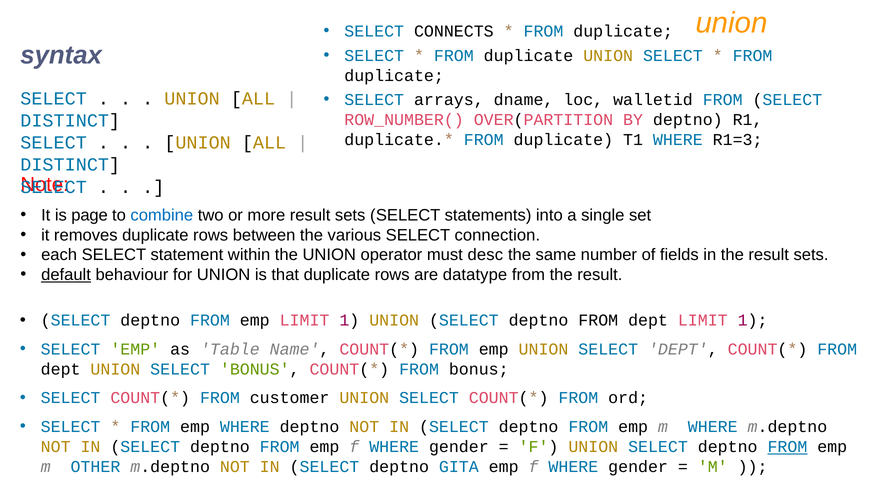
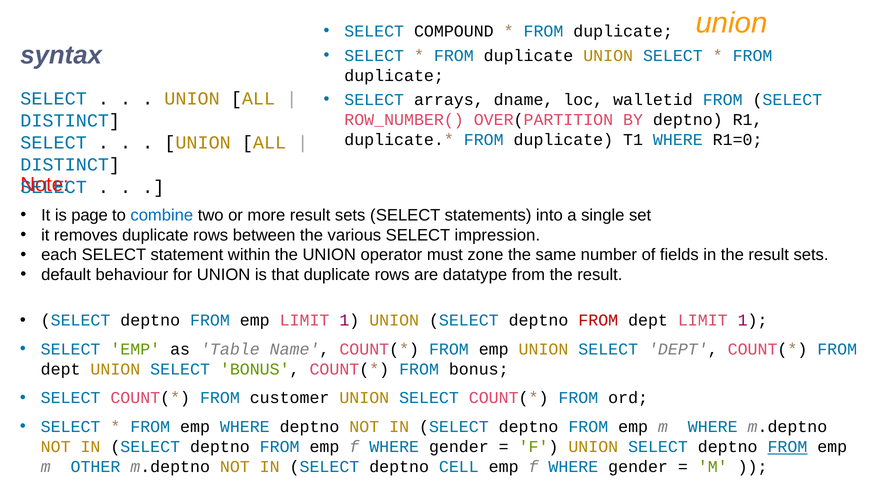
CONNECTS: CONNECTS -> COMPOUND (454, 31)
R1=3: R1=3 -> R1=0 (738, 140)
connection: connection -> impression (497, 235)
desc: desc -> zone (485, 255)
default underline: present -> none (66, 275)
FROM colour: black -> red (598, 320)
GITA: GITA -> CELL (459, 466)
